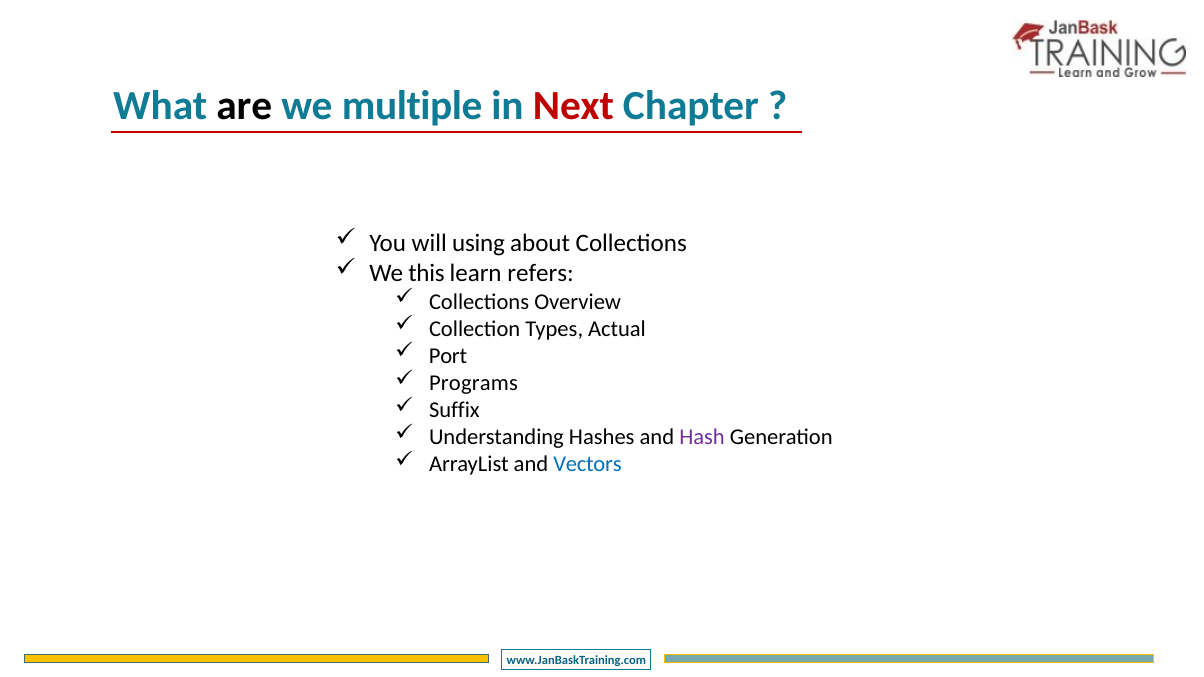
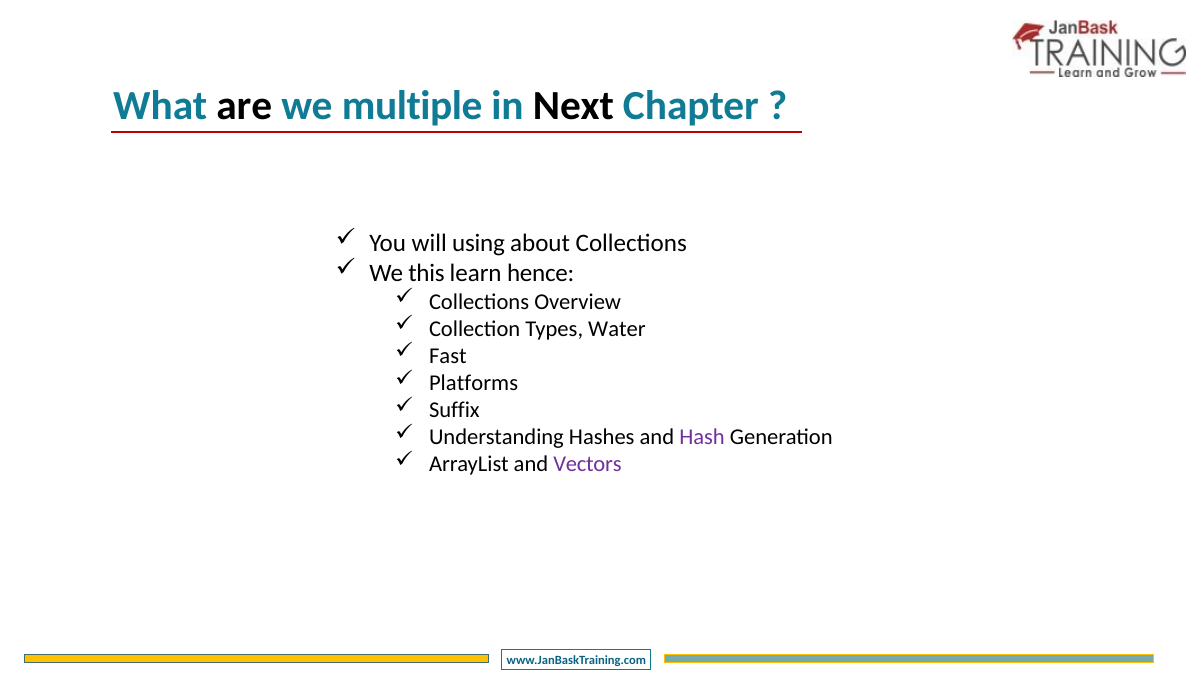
Next colour: red -> black (573, 106)
refers: refers -> hence (541, 274)
Actual: Actual -> Water (617, 329)
Port: Port -> Fast (448, 356)
Programs: Programs -> Platforms (474, 383)
Vectors colour: blue -> purple (587, 465)
